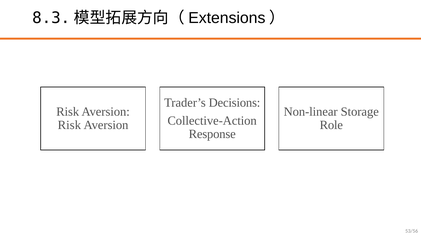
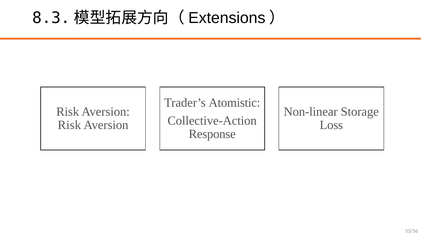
Decisions: Decisions -> Atomistic (235, 103)
Role: Role -> Loss (331, 125)
